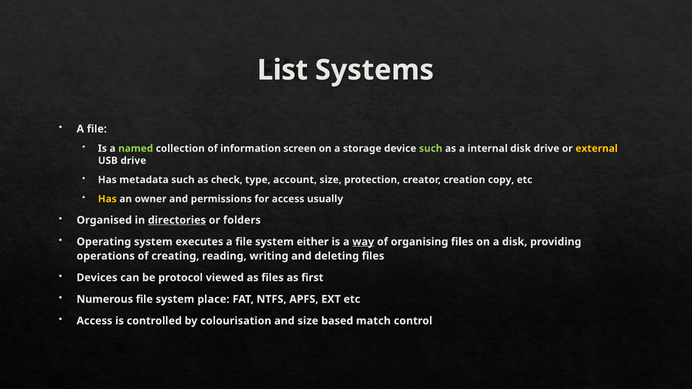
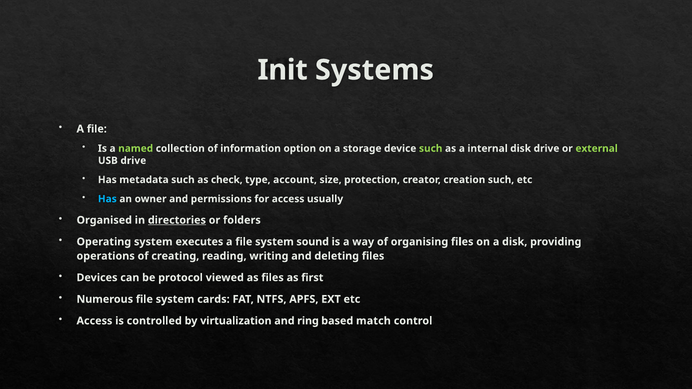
List: List -> Init (283, 70)
screen: screen -> option (300, 149)
external colour: yellow -> light green (597, 149)
creation copy: copy -> such (501, 180)
Has colour: yellow -> light blue (107, 199)
either: either -> sound (313, 242)
way underline: present -> none (363, 242)
place: place -> cards (213, 299)
colourisation: colourisation -> virtualization (236, 321)
and size: size -> ring (308, 321)
